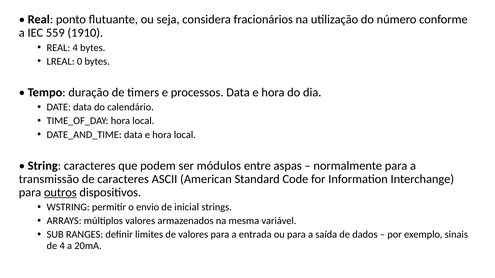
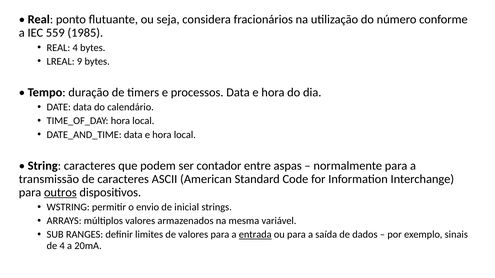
1910: 1910 -> 1985 (85, 33)
0: 0 -> 9 (80, 61)
módulos: módulos -> contador (219, 166)
entrada underline: none -> present (255, 235)
